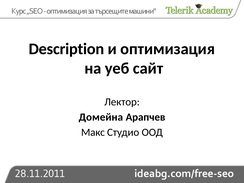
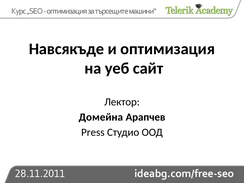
Description: Description -> Навсякъде (66, 49)
Макс: Макс -> Press (93, 132)
